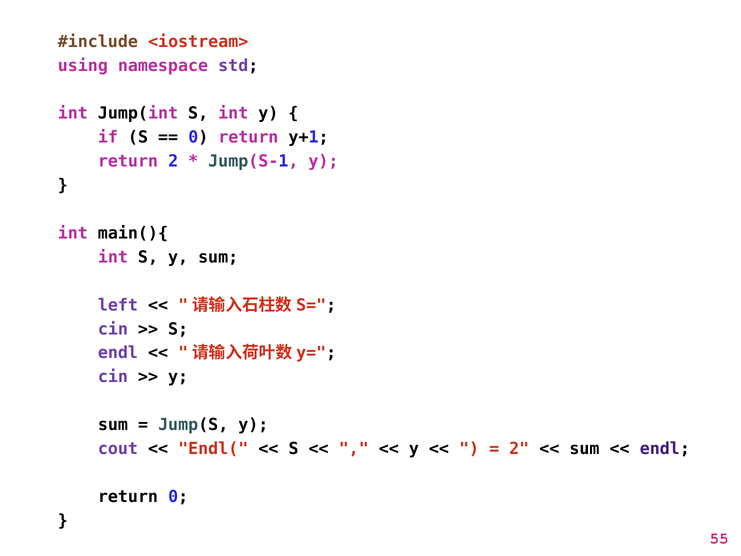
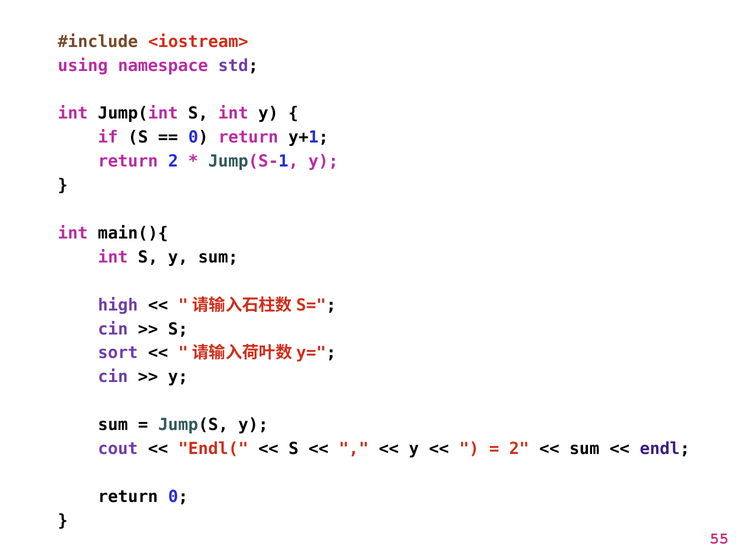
left: left -> high (118, 305)
endl: endl -> sort (118, 353)
